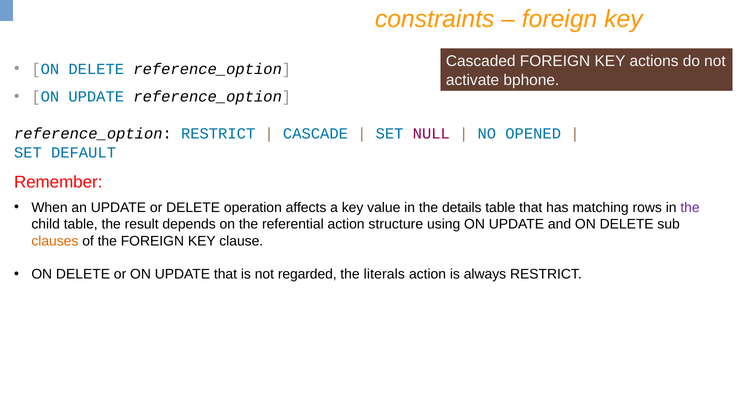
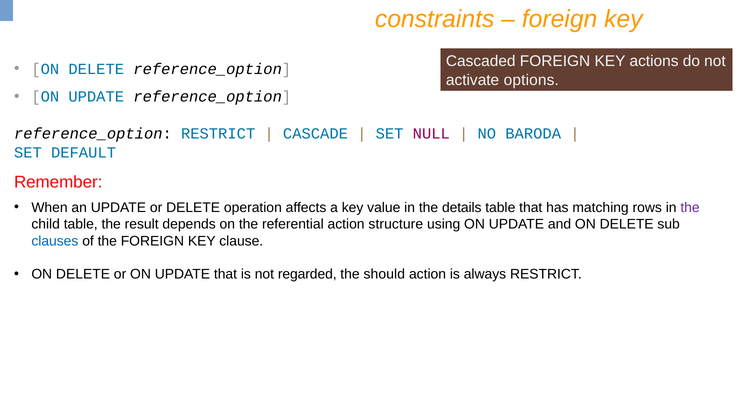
bphone: bphone -> options (531, 80)
OPENED: OPENED -> BARODA (533, 134)
clauses colour: orange -> blue (55, 241)
literals: literals -> should (384, 274)
